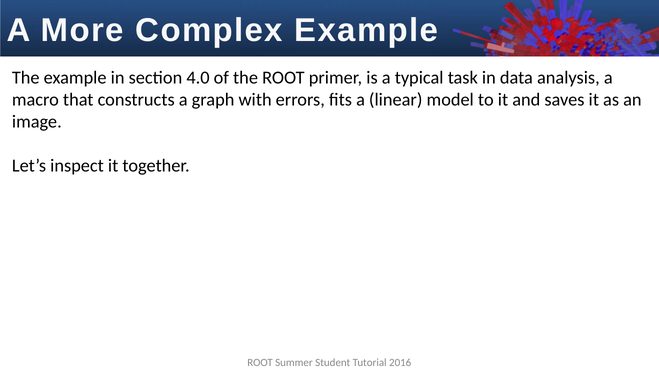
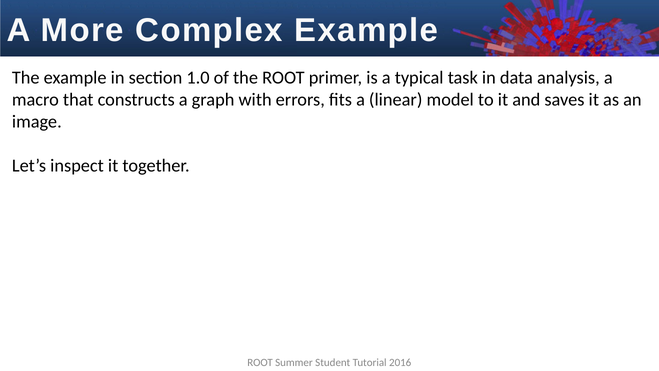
4.0: 4.0 -> 1.0 (198, 78)
